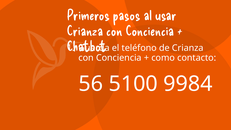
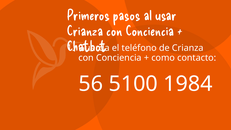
9984: 9984 -> 1984 (188, 84)
